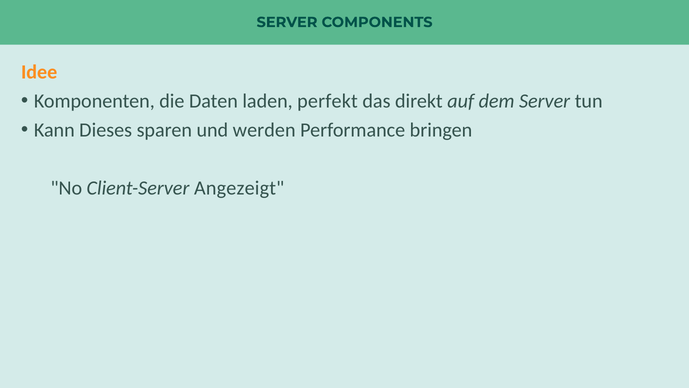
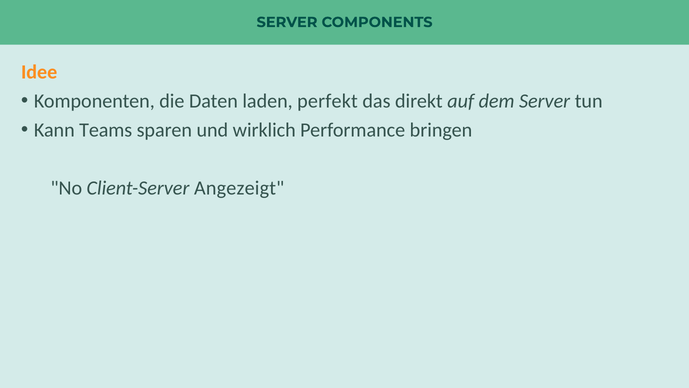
Dieses: Dieses -> Teams (106, 130)
werden: werden -> wirklich (264, 130)
